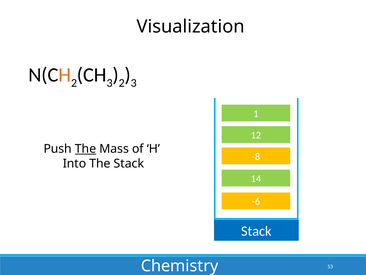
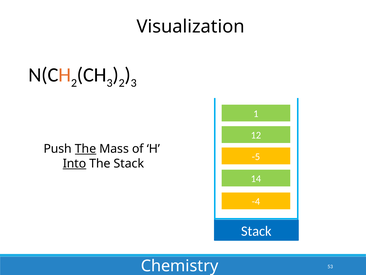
-8: -8 -> -5 (256, 156)
Into underline: none -> present (74, 163)
-6: -6 -> -4 (256, 201)
